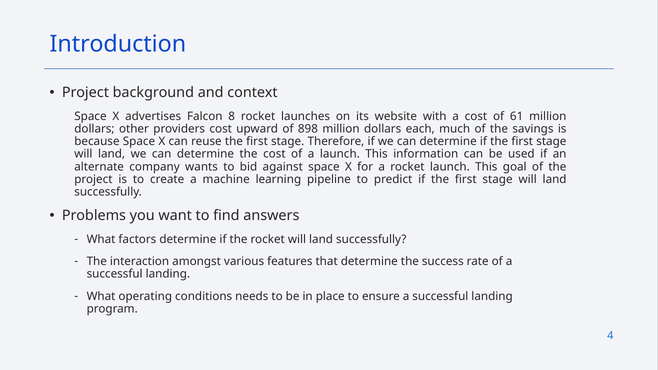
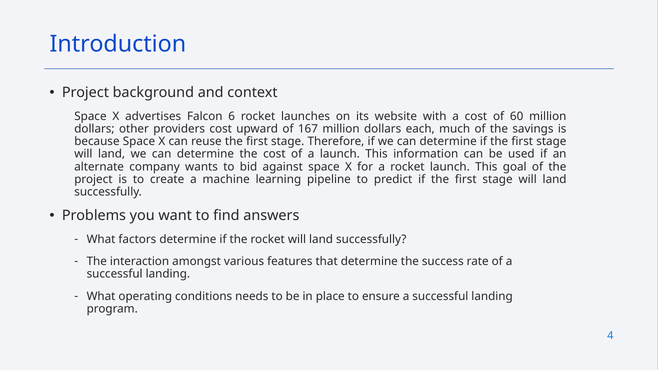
8: 8 -> 6 (232, 116)
61: 61 -> 60 (517, 116)
898: 898 -> 167 (308, 129)
